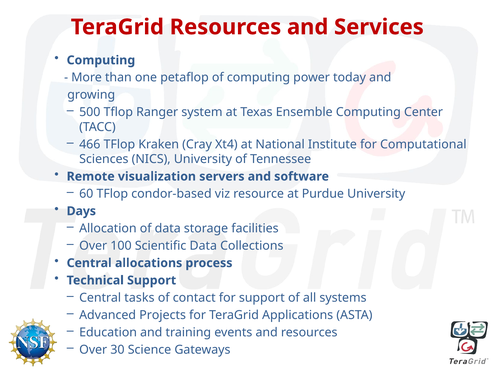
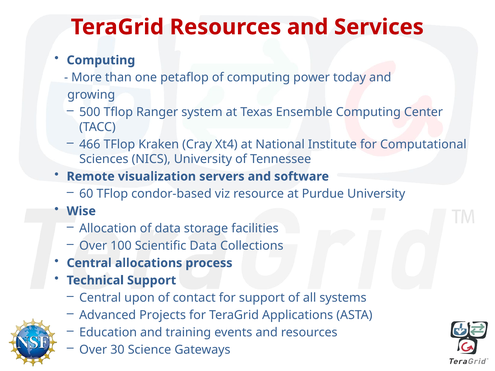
Days: Days -> Wise (81, 211)
tasks: tasks -> upon (139, 298)
